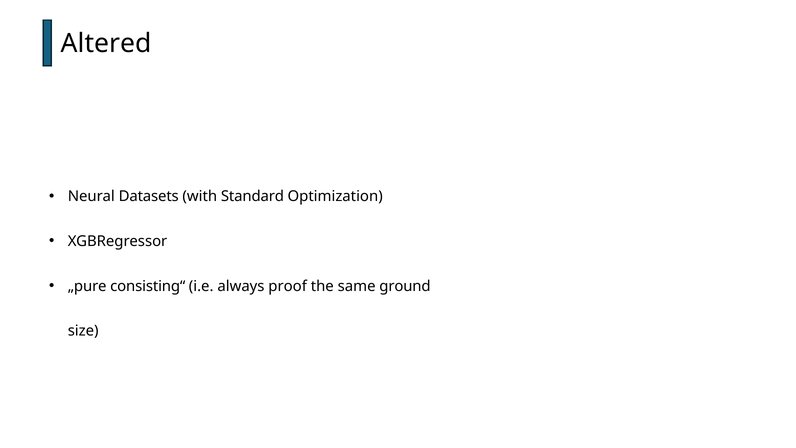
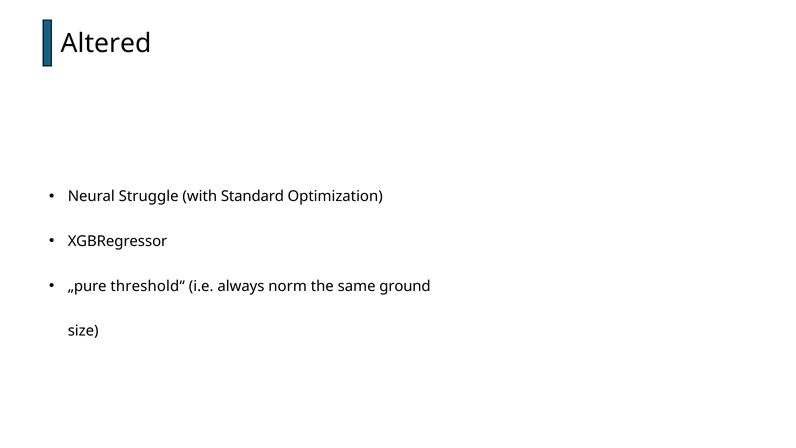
Datasets: Datasets -> Struggle (149, 196)
consisting“: consisting“ -> threshold“ (148, 286)
proof: proof -> norm (288, 286)
